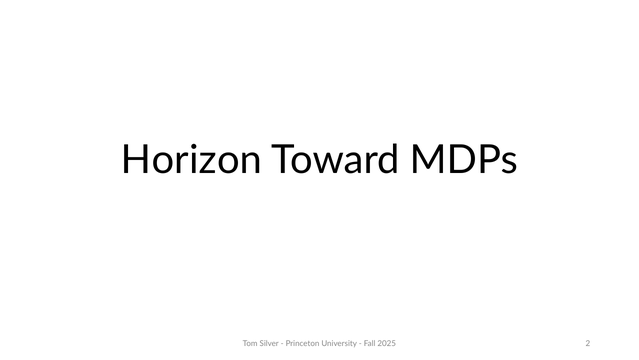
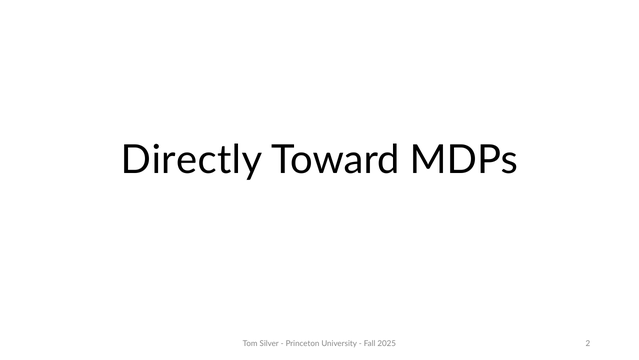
Horizon: Horizon -> Directly (191, 160)
